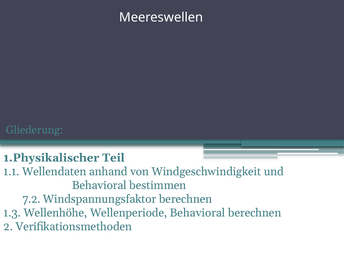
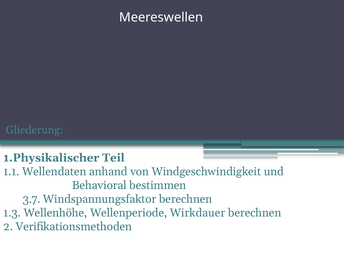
7.2: 7.2 -> 3.7 (32, 199)
Wellenperiode Behavioral: Behavioral -> Wirkdauer (198, 213)
